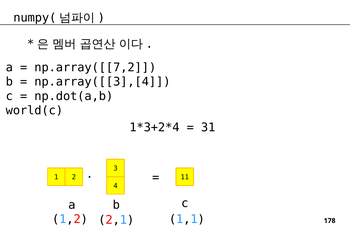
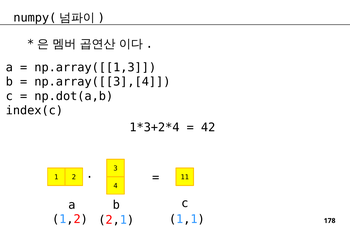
np.array([[7,2: np.array([[7,2 -> np.array([[1,3 (95, 67)
world(c: world(c -> index(c (34, 110)
31: 31 -> 42 (208, 127)
